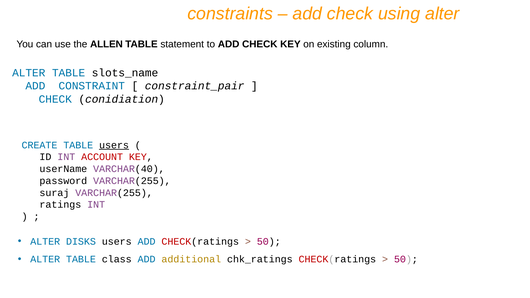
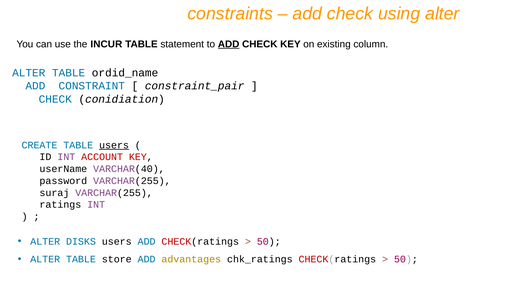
ALLEN: ALLEN -> INCUR (106, 44)
ADD underline: none -> present (229, 44)
slots_name: slots_name -> ordid_name (125, 73)
class: class -> store (117, 259)
additional: additional -> advantages (191, 259)
